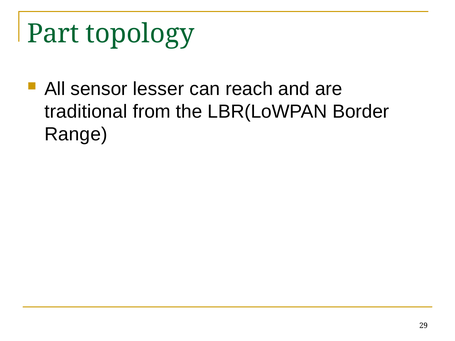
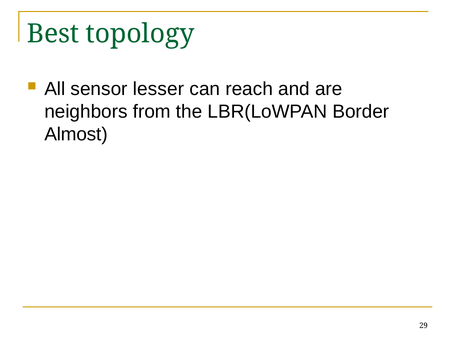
Part: Part -> Best (53, 34)
traditional: traditional -> neighbors (86, 112)
Range: Range -> Almost (76, 134)
